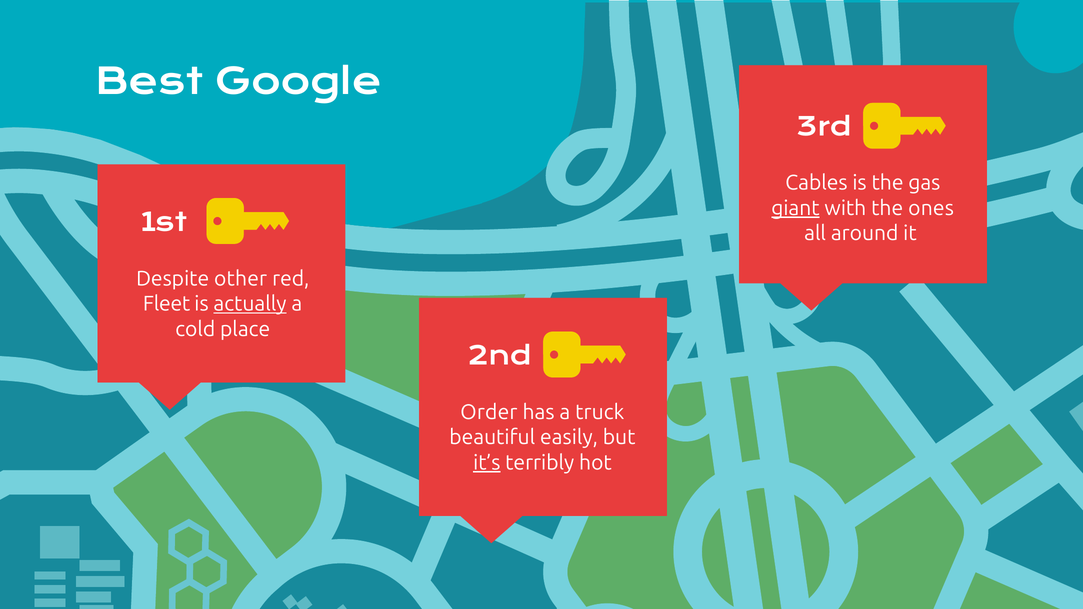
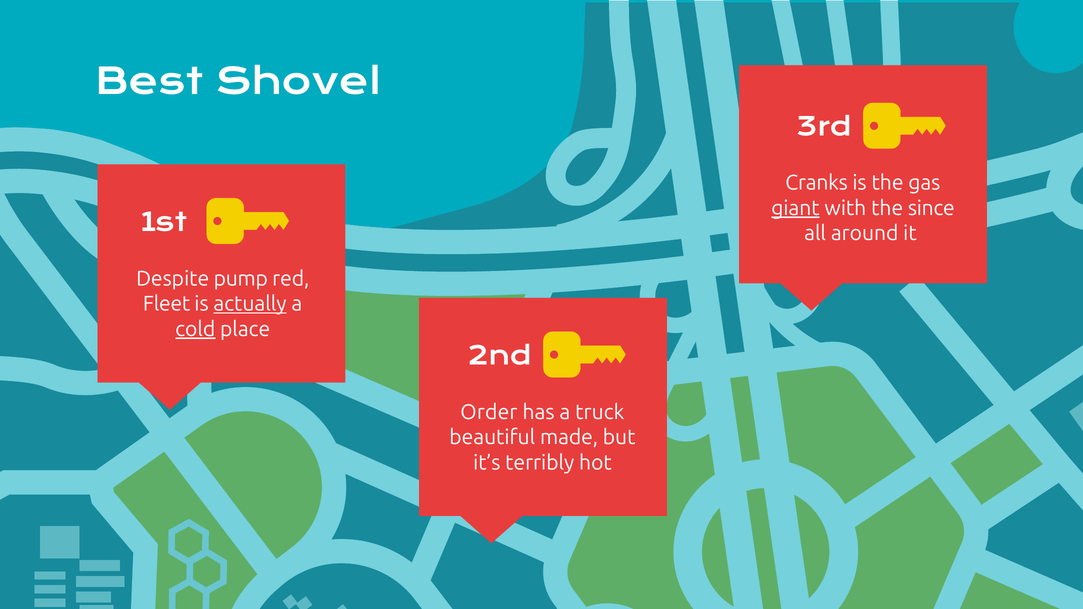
Google: Google -> Shovel (298, 83)
Cables: Cables -> Cranks (817, 183)
ones: ones -> since (931, 208)
other: other -> pump (241, 279)
cold underline: none -> present (195, 329)
easily: easily -> made (569, 438)
it’s underline: present -> none (487, 463)
